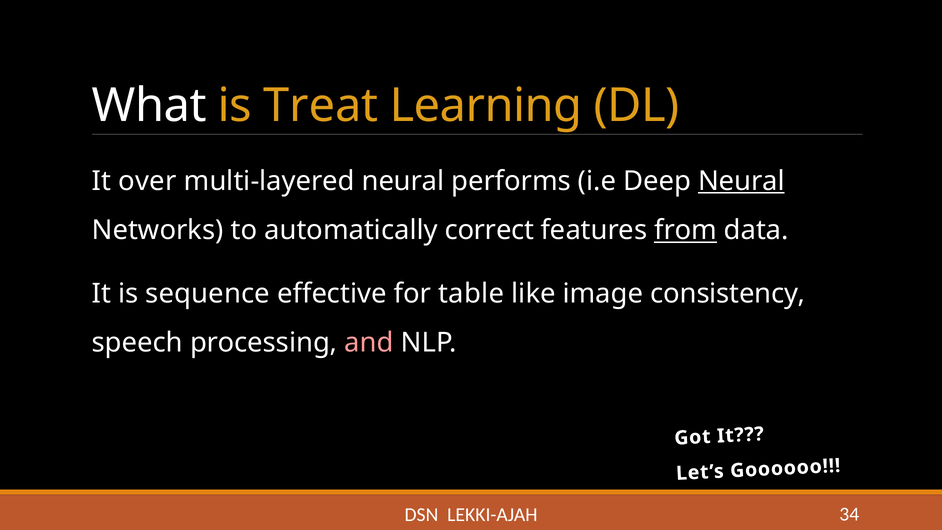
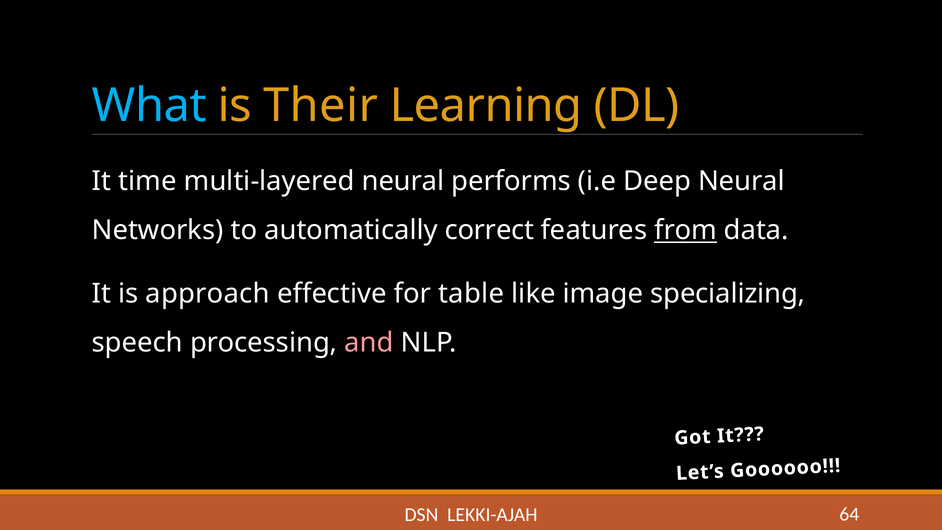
What colour: white -> light blue (149, 106)
Treat: Treat -> Their (321, 106)
over: over -> time (147, 181)
Neural underline: present -> none (742, 181)
sequence: sequence -> approach (208, 293)
consistency: consistency -> specializing (728, 293)
34: 34 -> 64 (849, 514)
